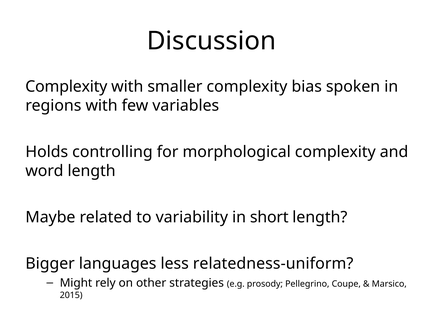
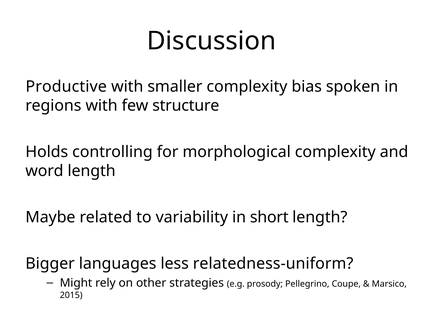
Complexity: Complexity -> Productive (66, 87)
variables: variables -> structure (186, 106)
